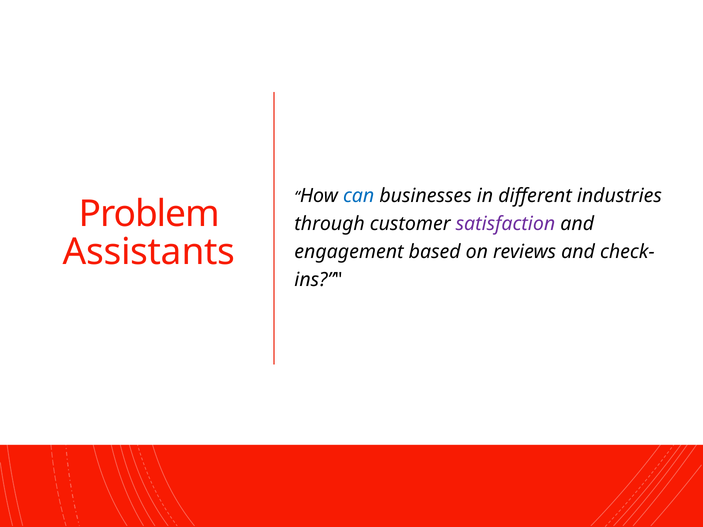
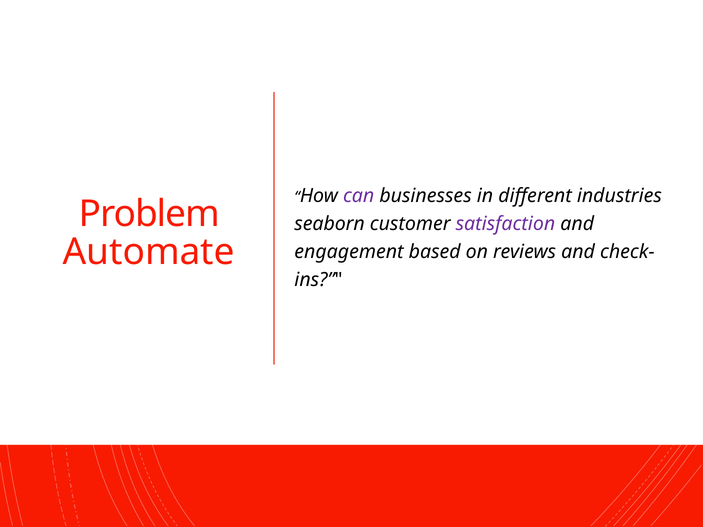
can colour: blue -> purple (359, 196)
through: through -> seaborn (330, 224)
Assistants: Assistants -> Automate (149, 252)
